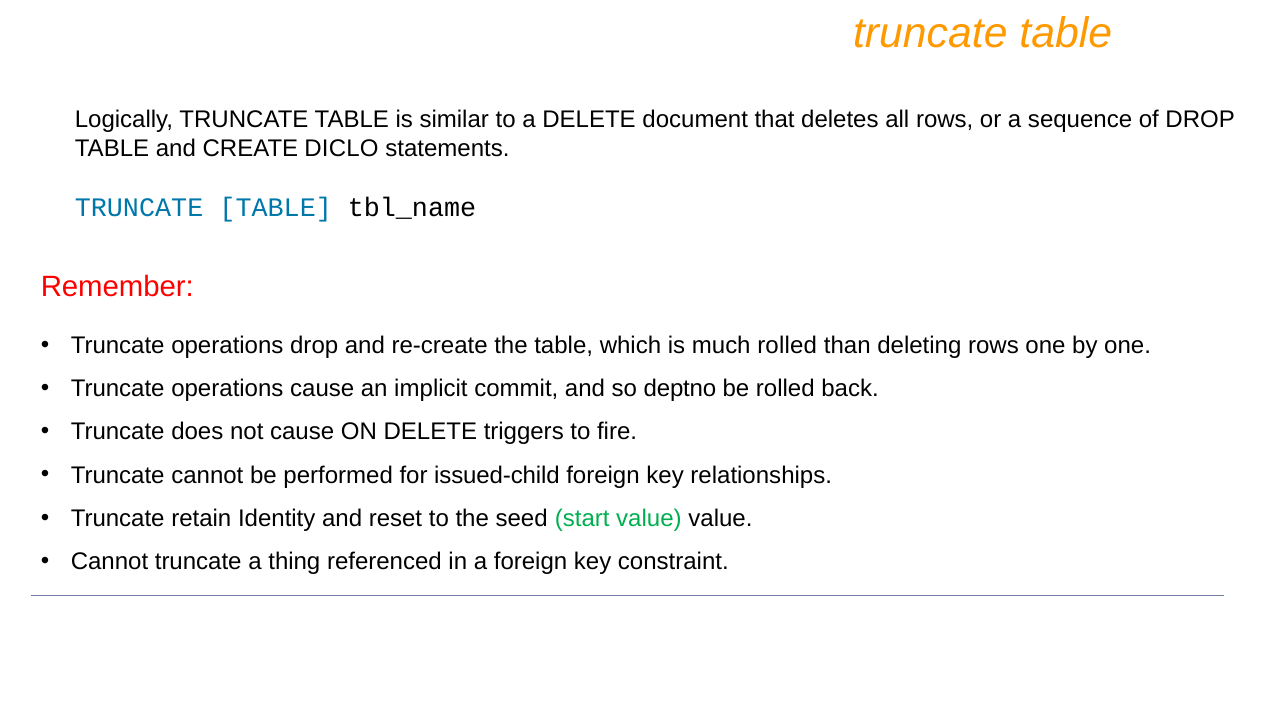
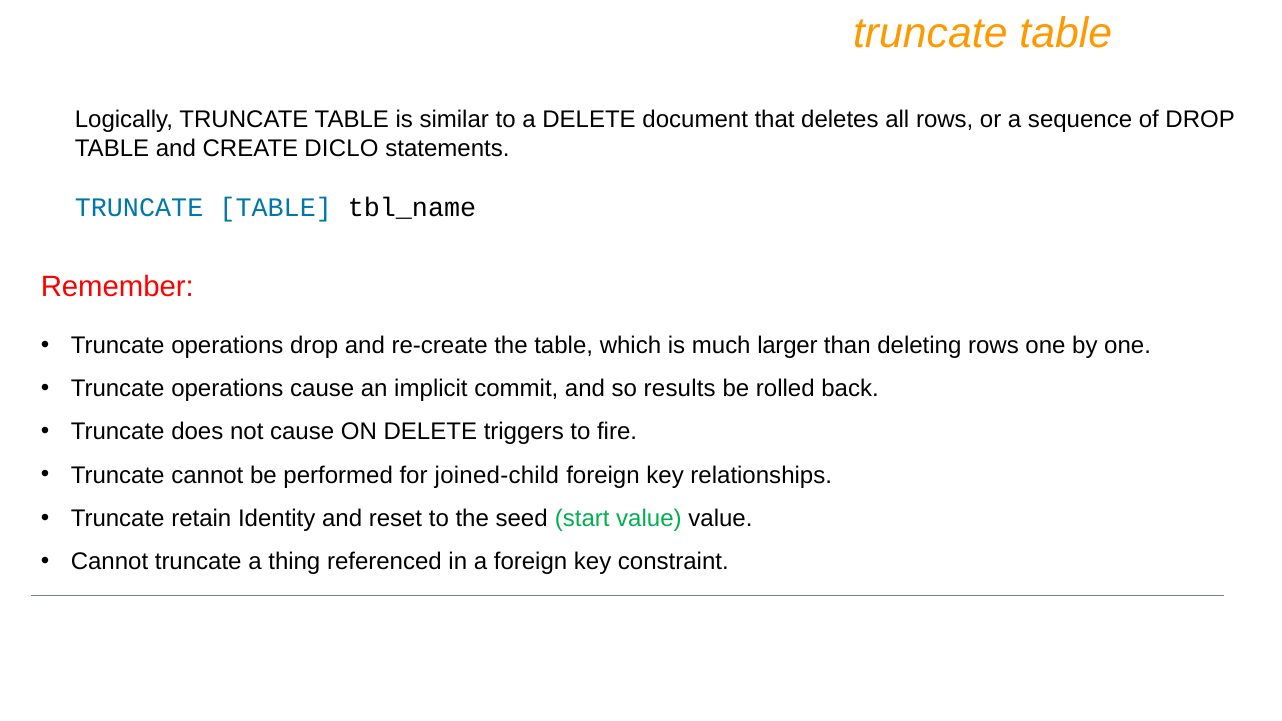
much rolled: rolled -> larger (787, 345)
deptno: deptno -> results (680, 389)
issued-child: issued-child -> joined-child (497, 475)
